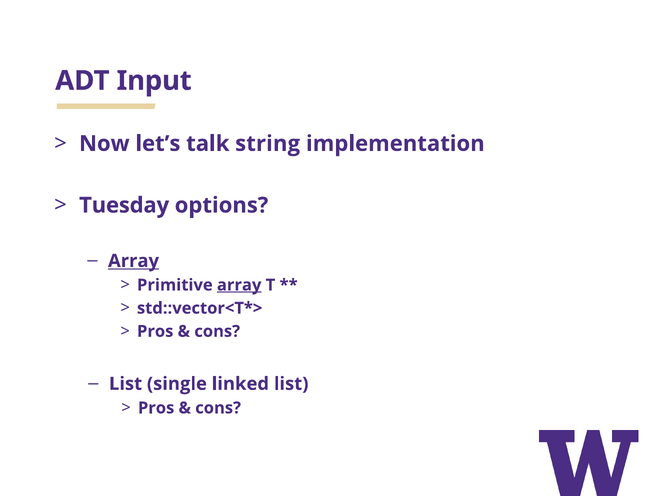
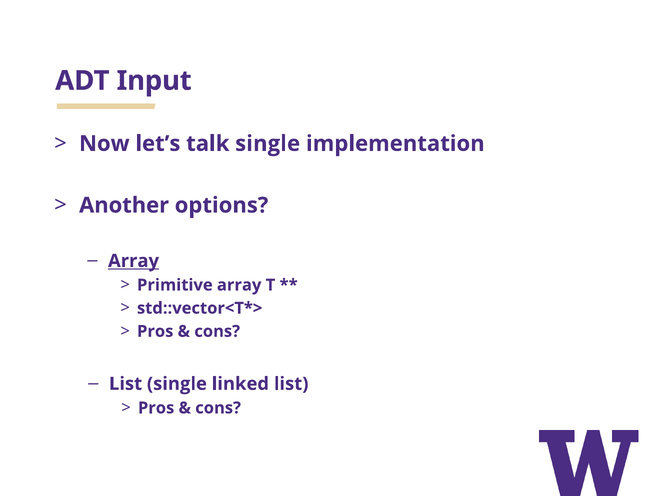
talk string: string -> single (268, 144)
Tuesday: Tuesday -> Another (124, 206)
array underline: present -> none (239, 285)
